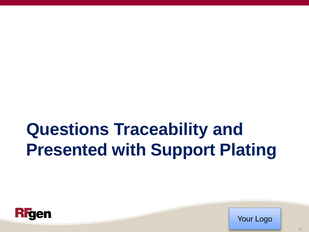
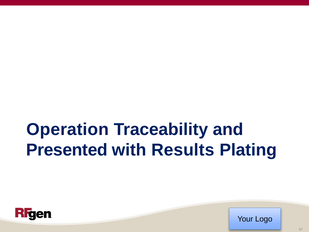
Questions: Questions -> Operation (68, 129)
Support: Support -> Results (183, 150)
